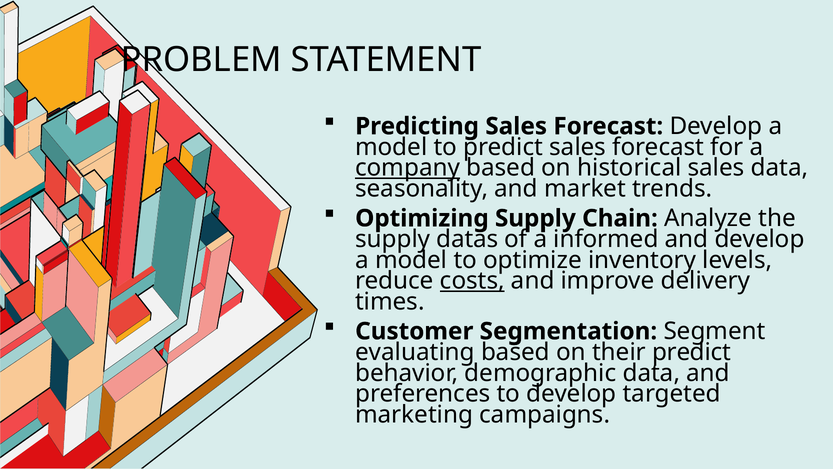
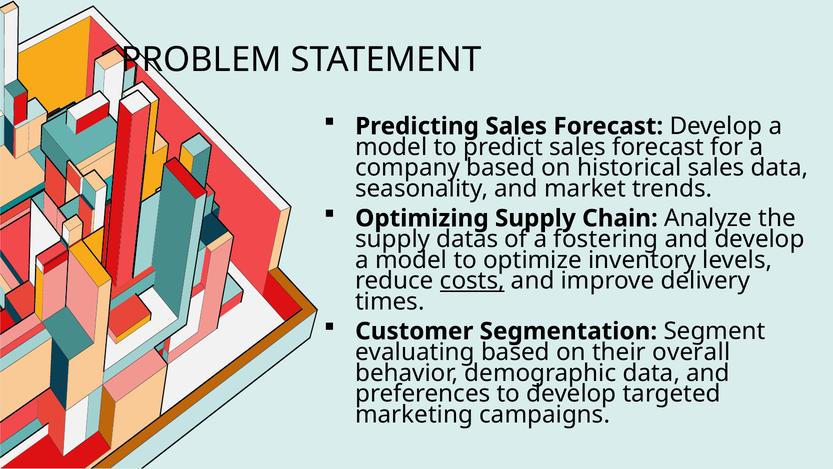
company underline: present -> none (408, 168)
informed: informed -> fostering (606, 239)
their predict: predict -> overall (691, 352)
